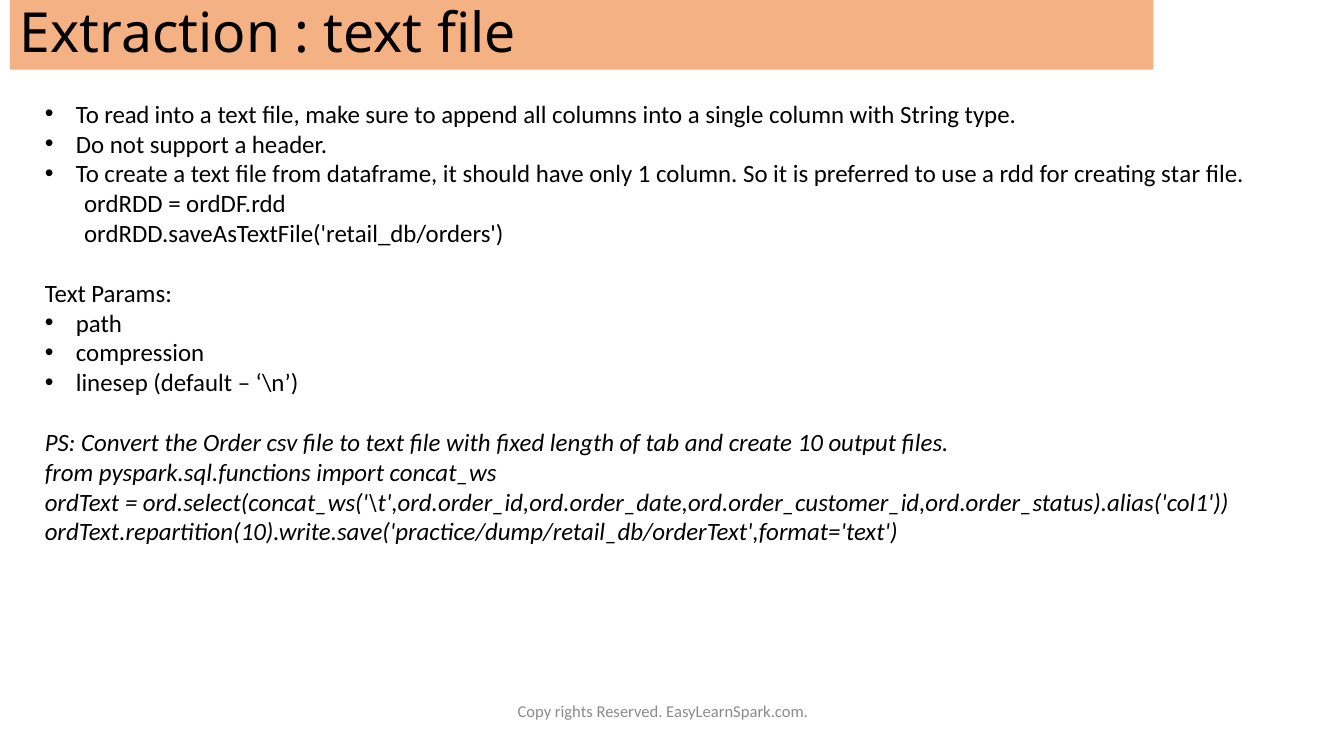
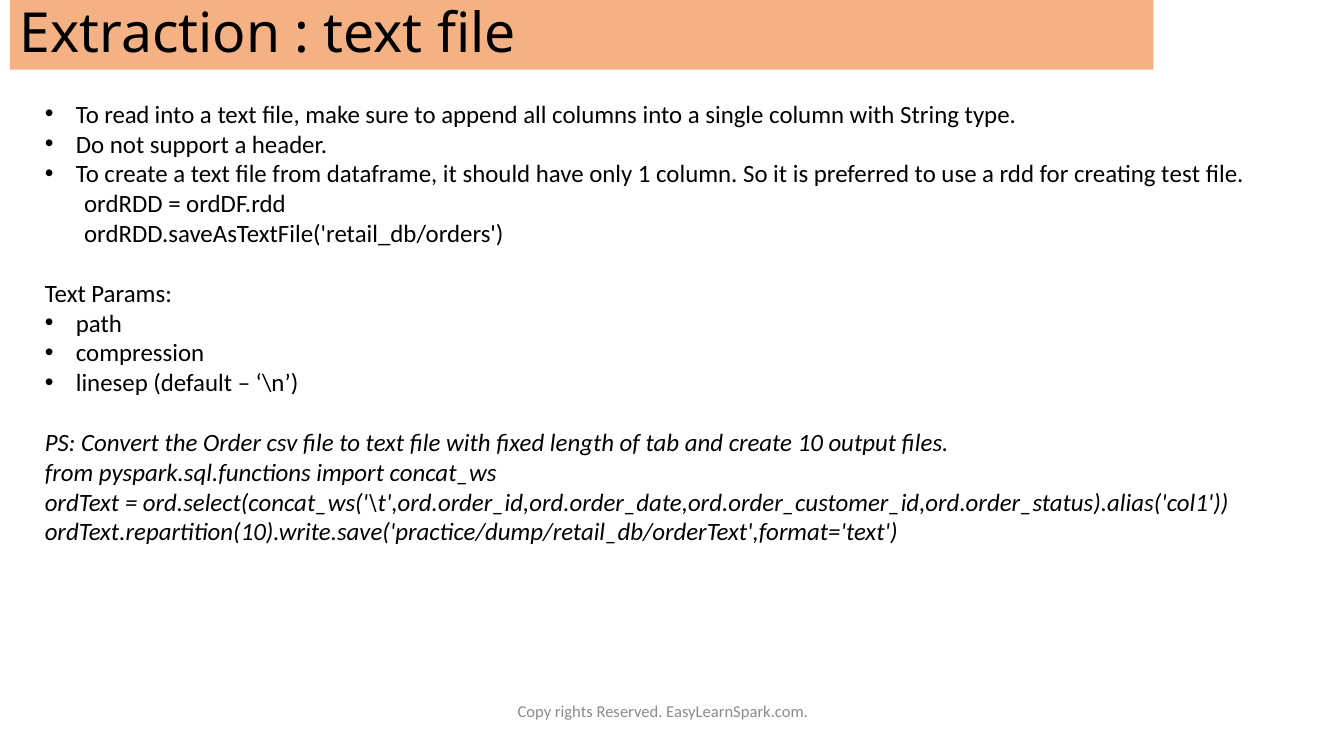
star: star -> test (1181, 175)
